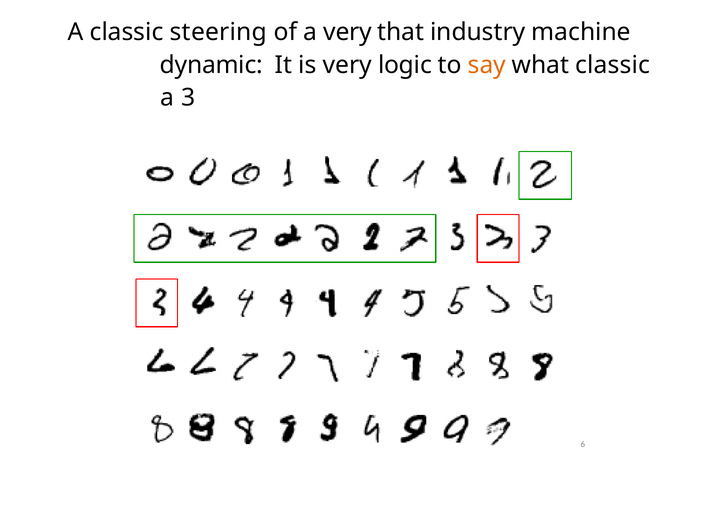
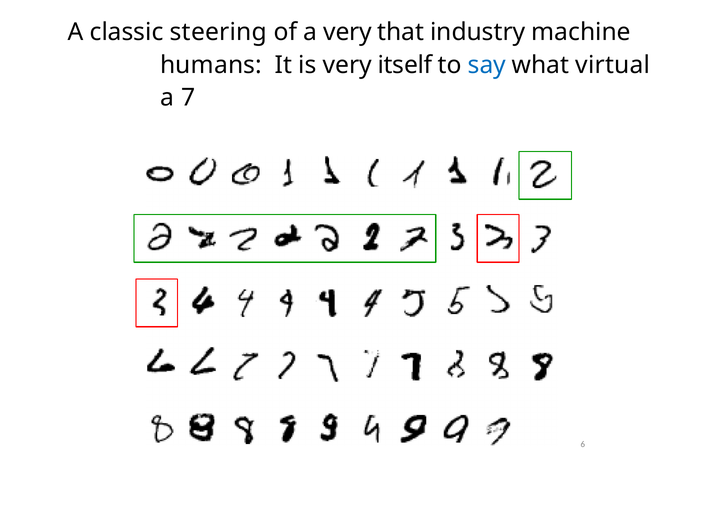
dynamic: dynamic -> humans (211, 65)
logic: logic -> itself (405, 65)
say colour: orange -> blue (487, 65)
what classic: classic -> virtual (613, 65)
3: 3 -> 7 (188, 98)
